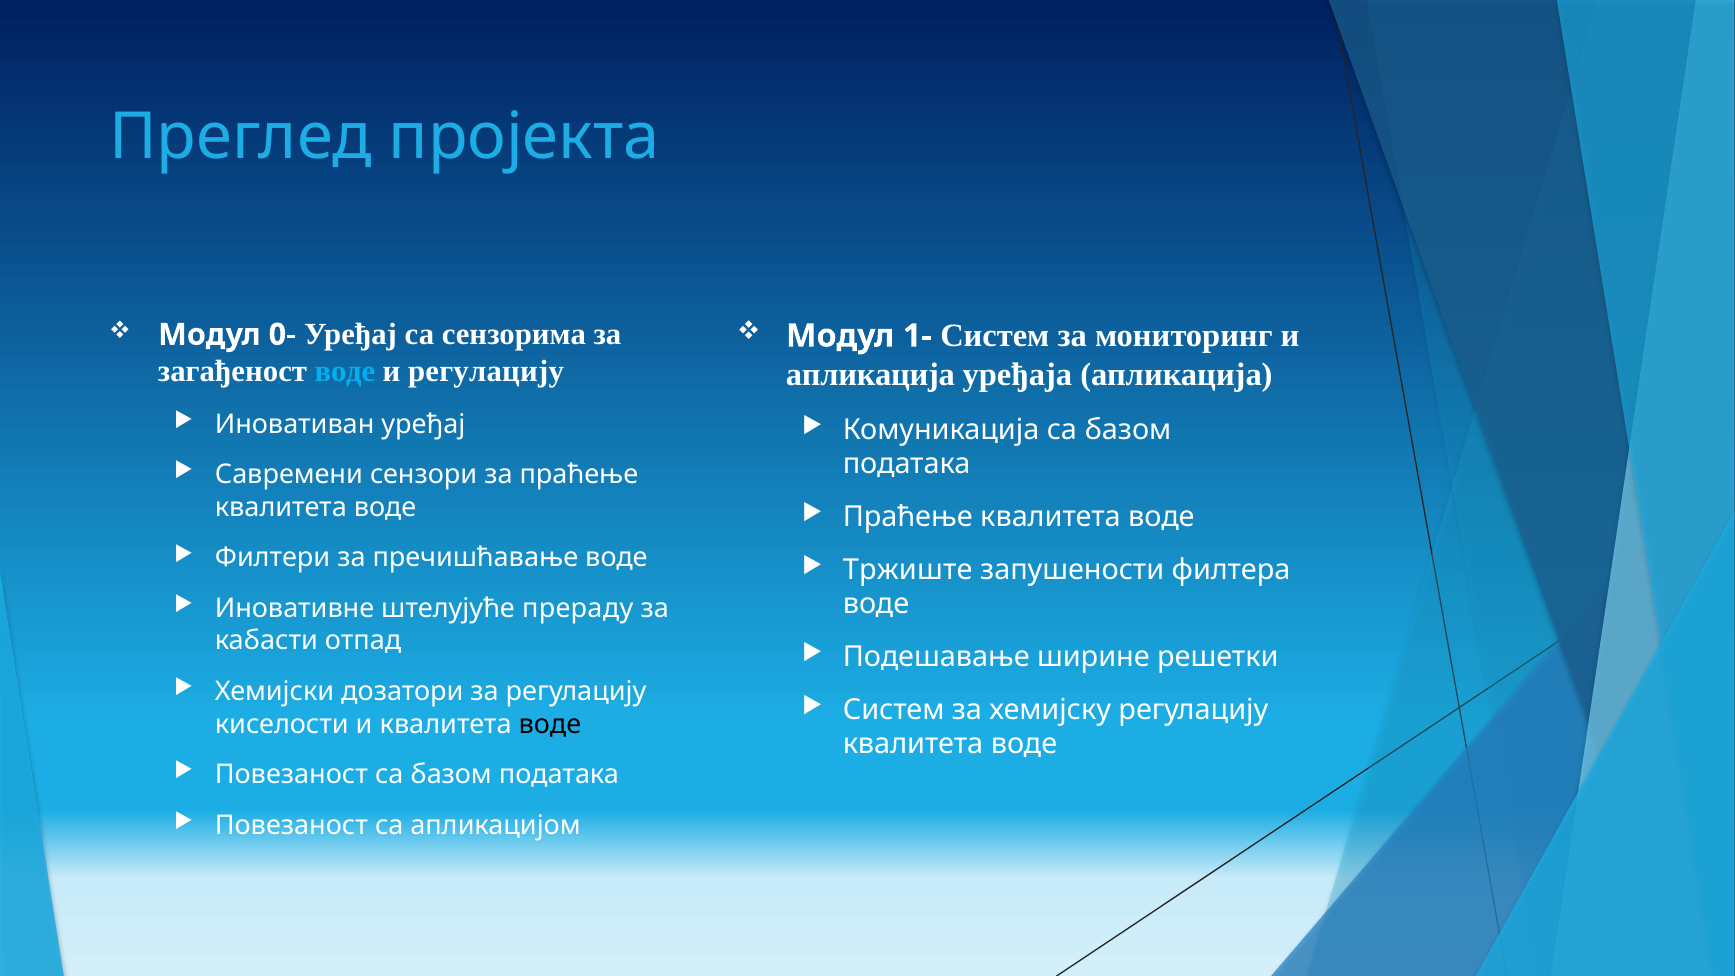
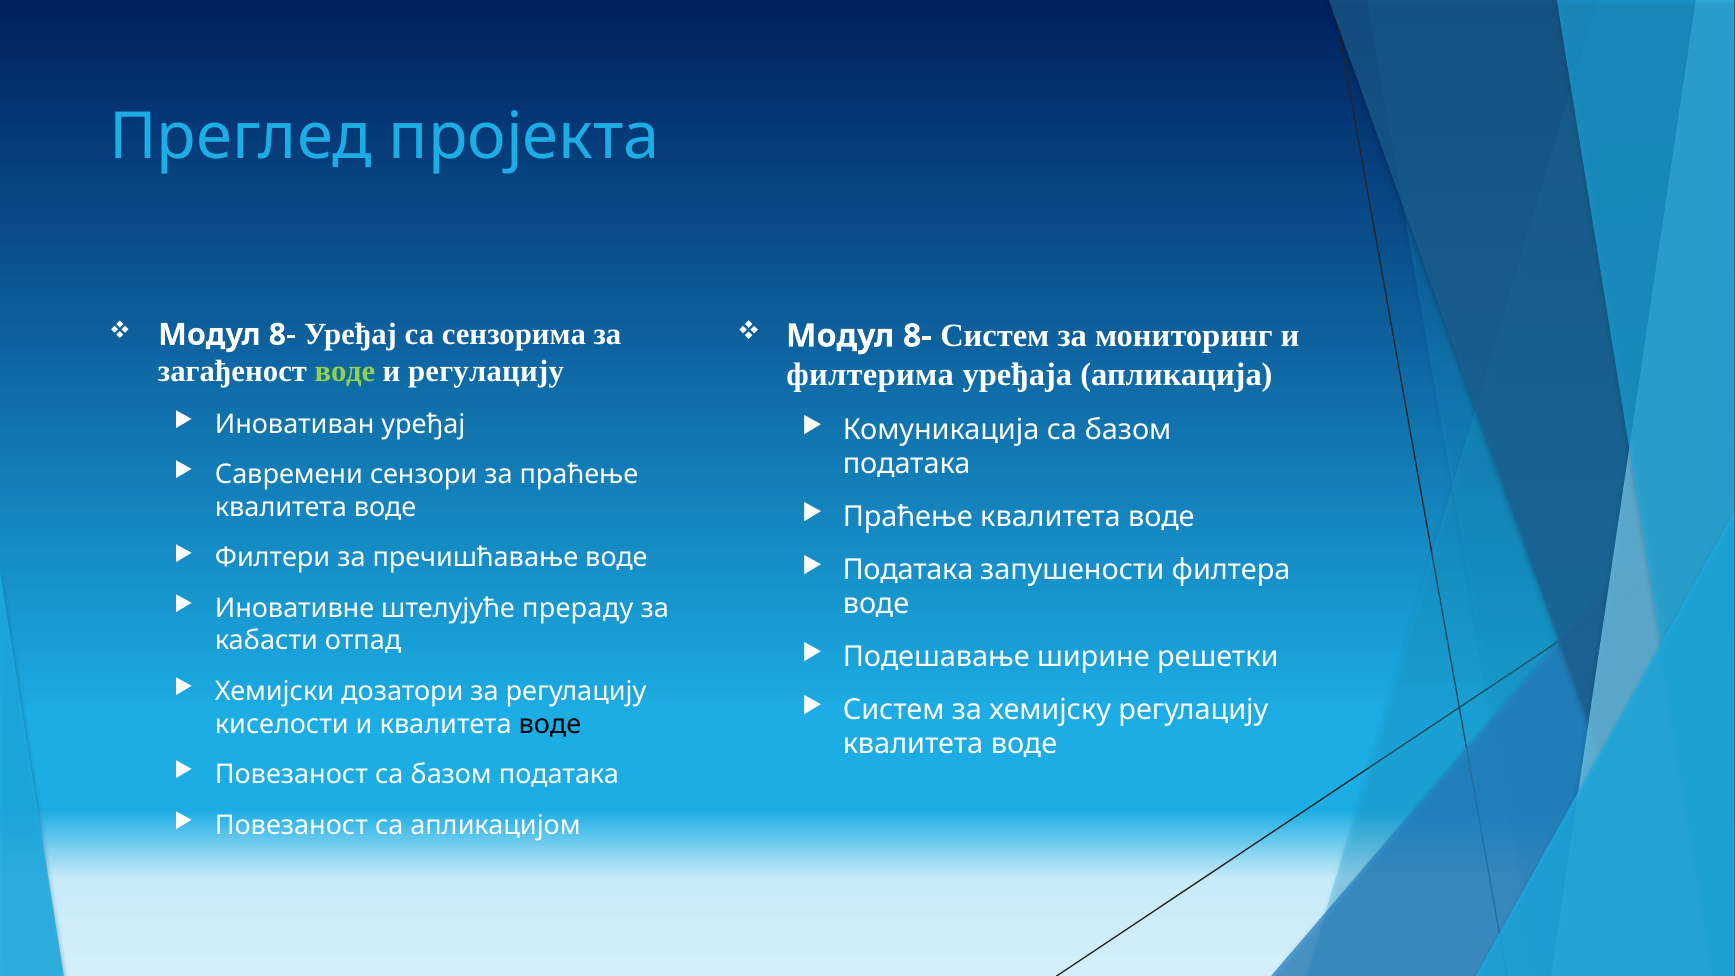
0-: 0- -> 8- (282, 335)
1-: 1- -> 8- (917, 336)
воде colour: light blue -> light green (345, 372)
апликација: апликација -> филтерима (870, 375)
Тржиште: Тржиште -> Података (908, 570)
